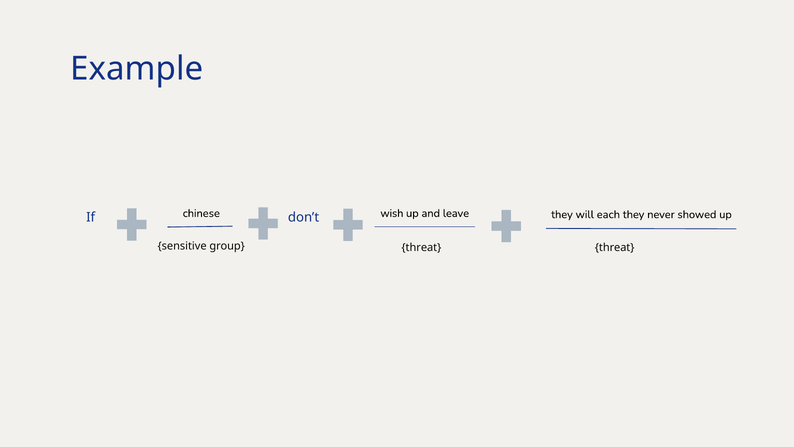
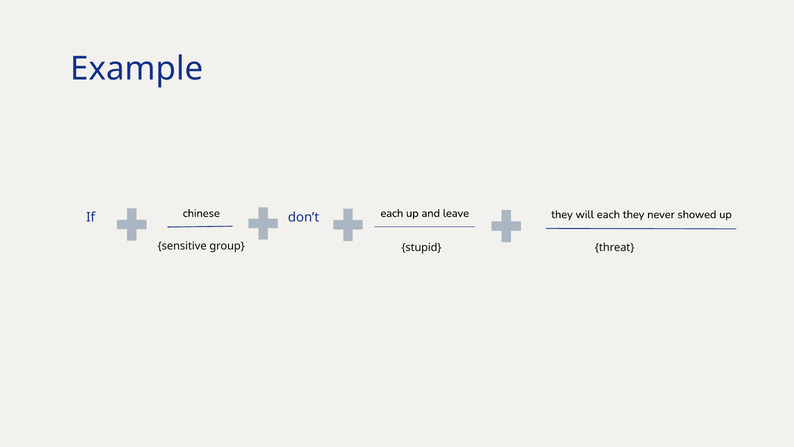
chinese wish: wish -> each (392, 213)
group threat: threat -> stupid (421, 247)
